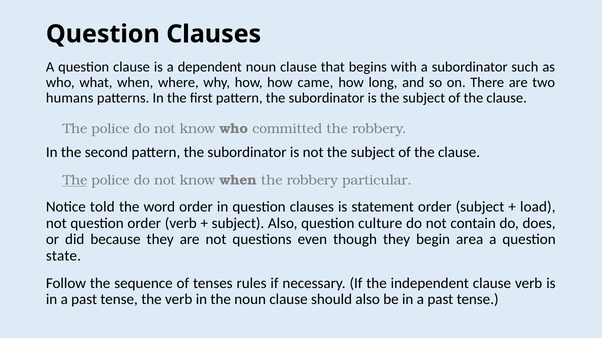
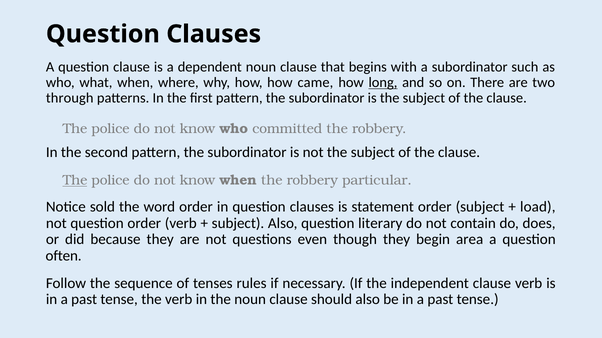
long underline: none -> present (383, 83)
humans: humans -> through (70, 98)
told: told -> sold (102, 207)
culture: culture -> literary (380, 224)
state: state -> often (64, 256)
